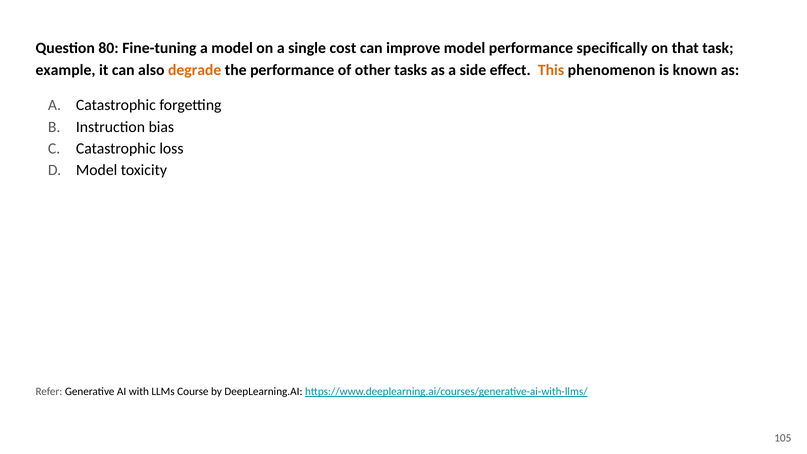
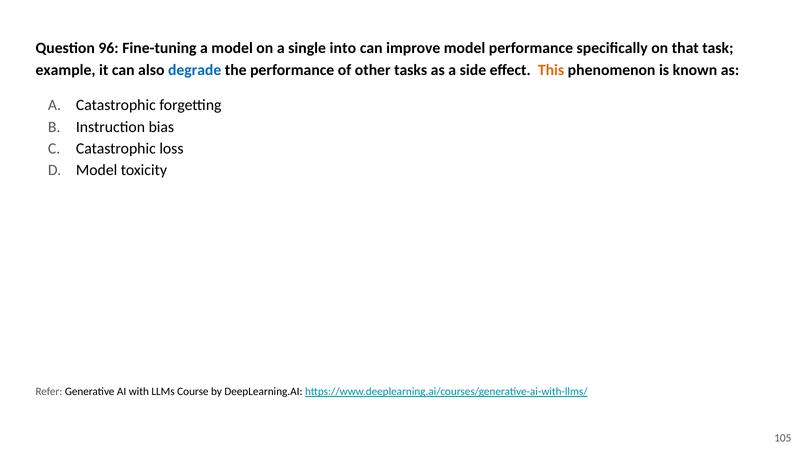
80: 80 -> 96 (109, 48)
cost: cost -> into (343, 48)
degrade colour: orange -> blue (195, 70)
